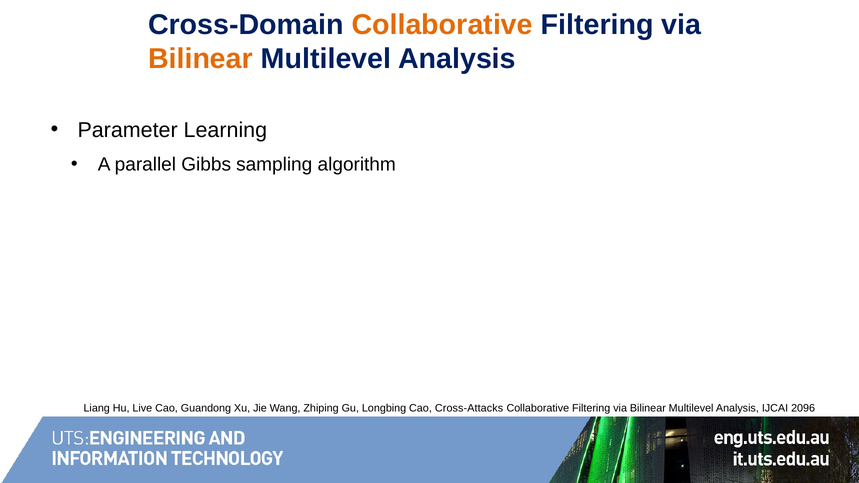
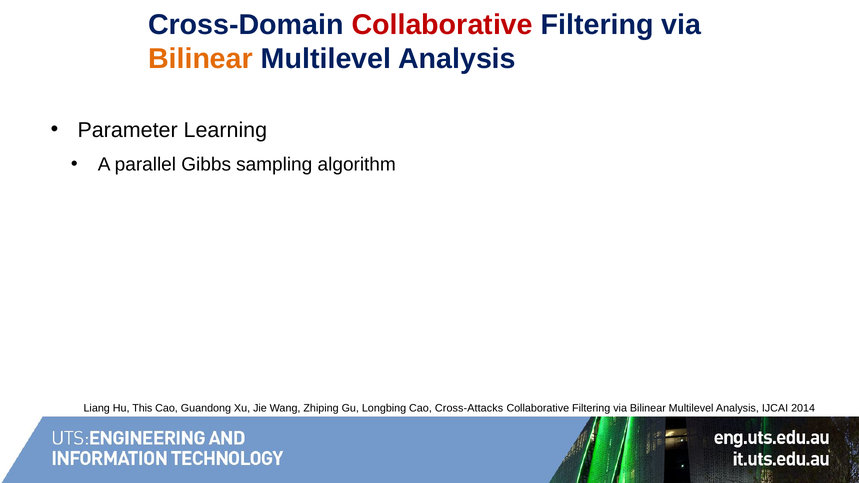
Collaborative colour: orange -> red (442, 25)
Live: Live -> This (142, 408)
2096: 2096 -> 2014 (803, 408)
